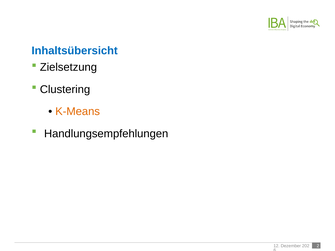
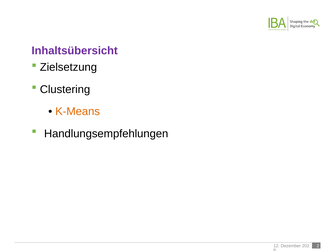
Inhaltsübersicht colour: blue -> purple (75, 51)
